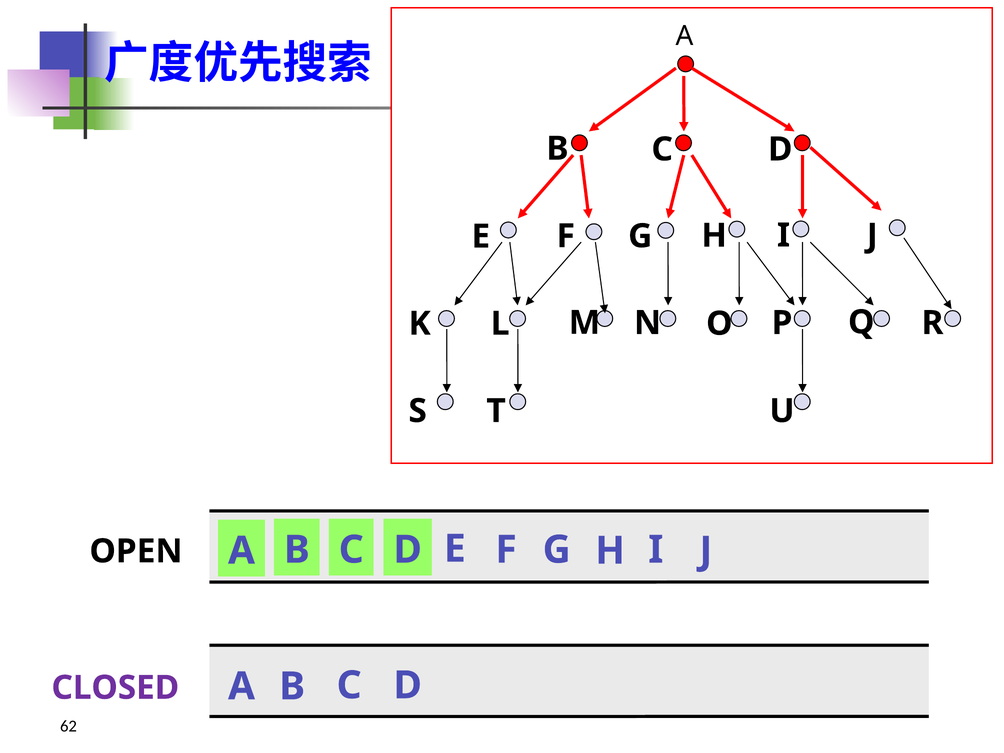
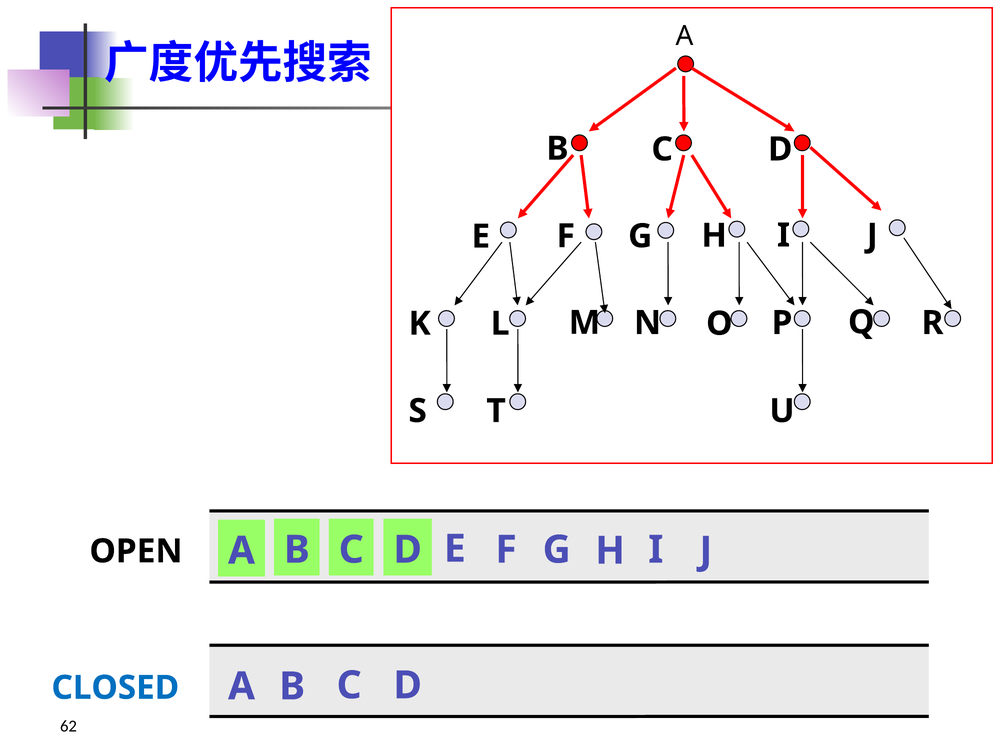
CLOSED colour: purple -> blue (115, 688)
